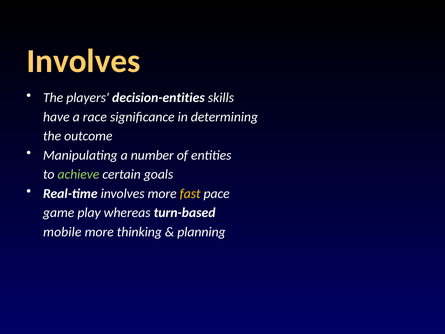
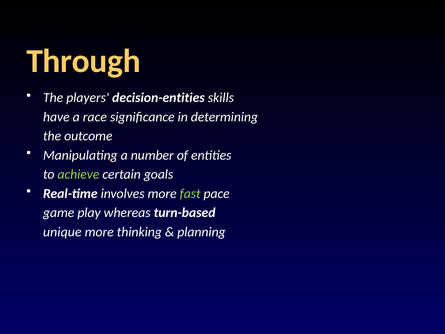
Involves: Involves -> Through (84, 61)
fast colour: yellow -> light green (190, 193)
mobile: mobile -> unique (62, 232)
